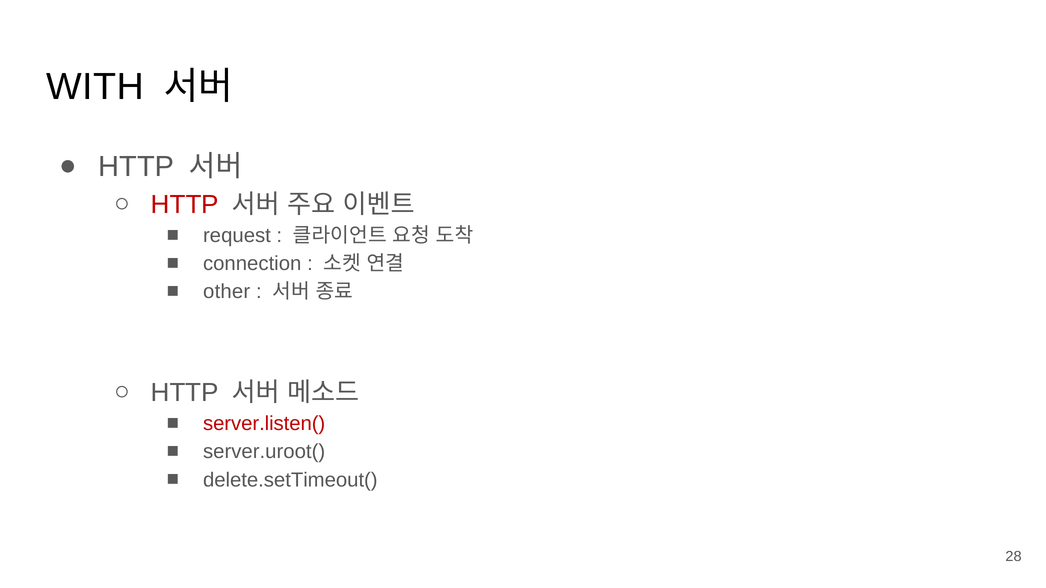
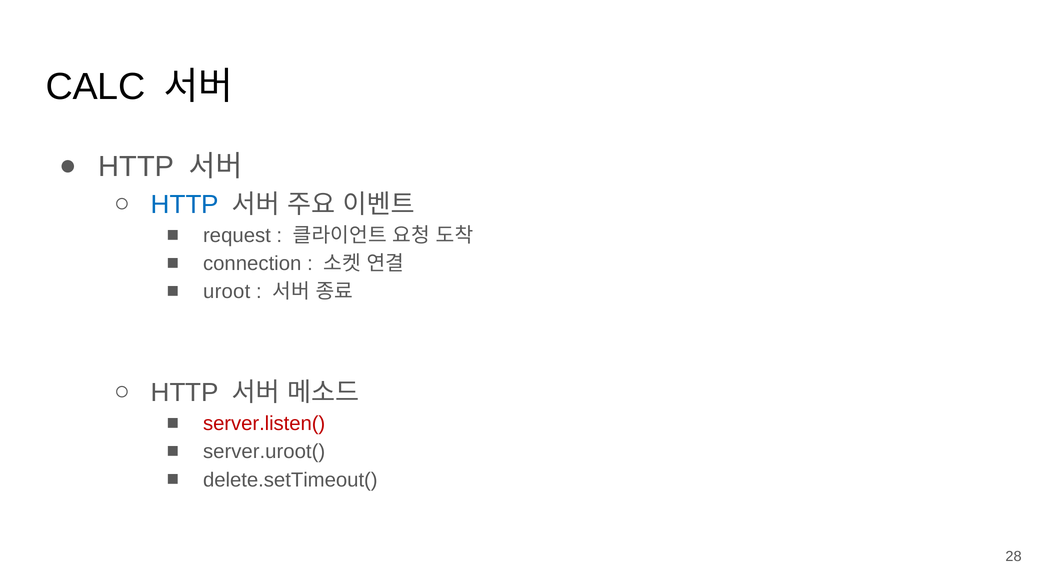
WITH: WITH -> CALC (96, 87)
HTTP colour: red -> blue (185, 205)
other: other -> uroot (227, 292)
